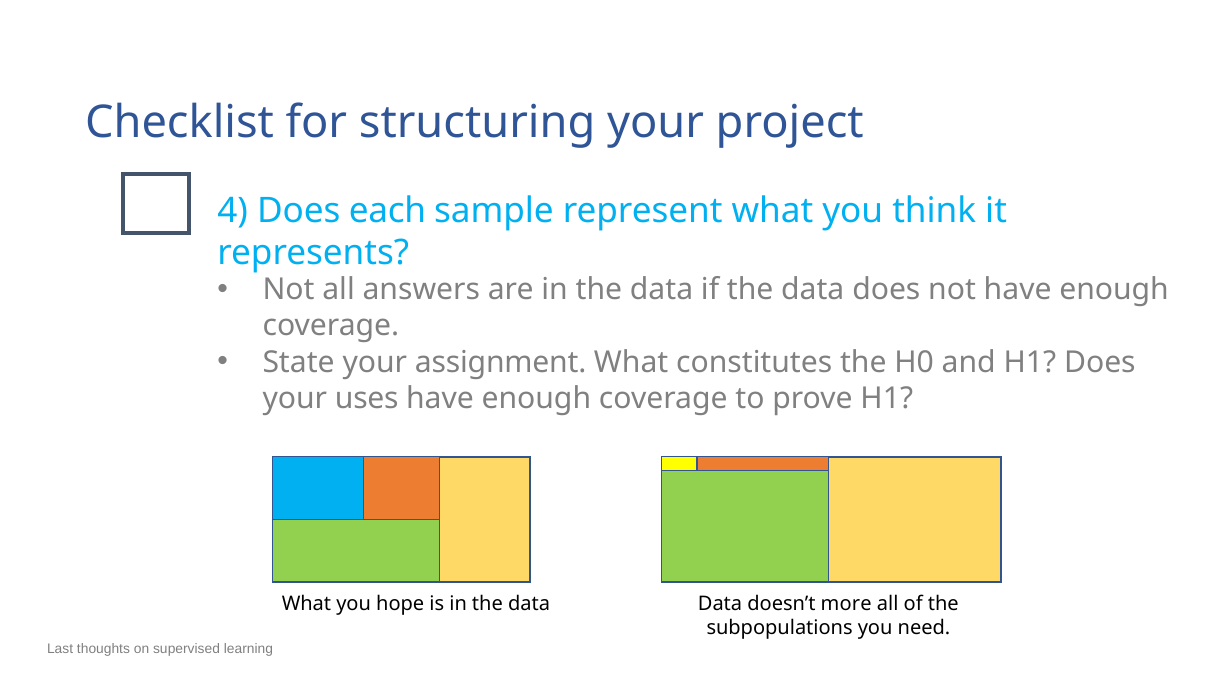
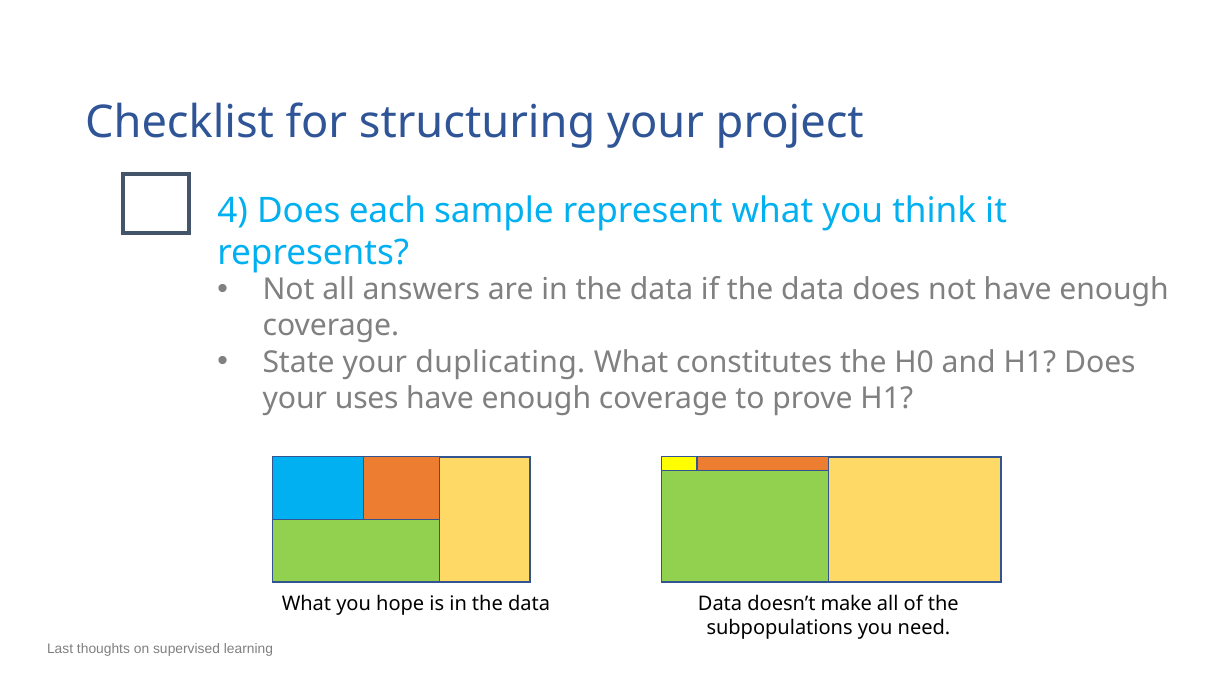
assignment: assignment -> duplicating (500, 362)
more: more -> make (846, 603)
